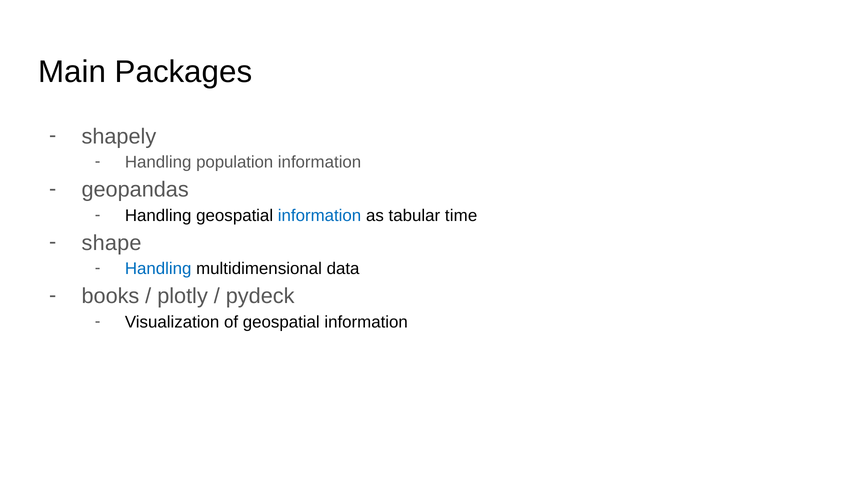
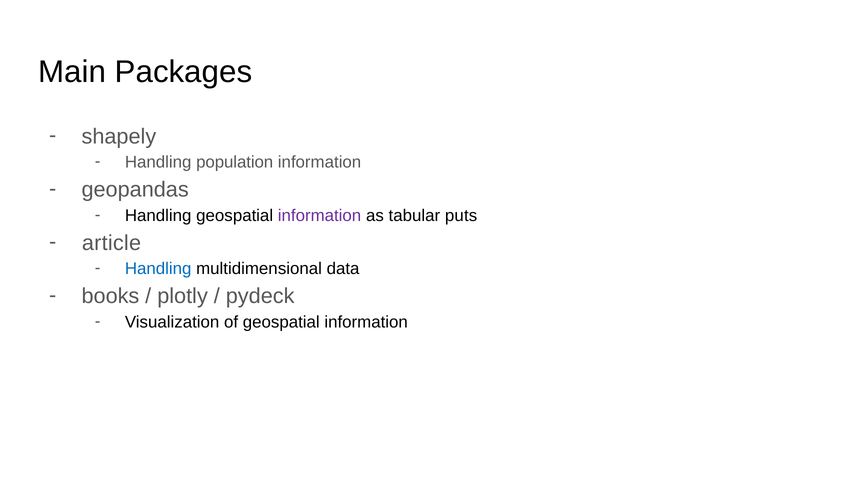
information colour: blue -> purple (320, 215)
time: time -> puts (461, 215)
shape: shape -> article (112, 243)
